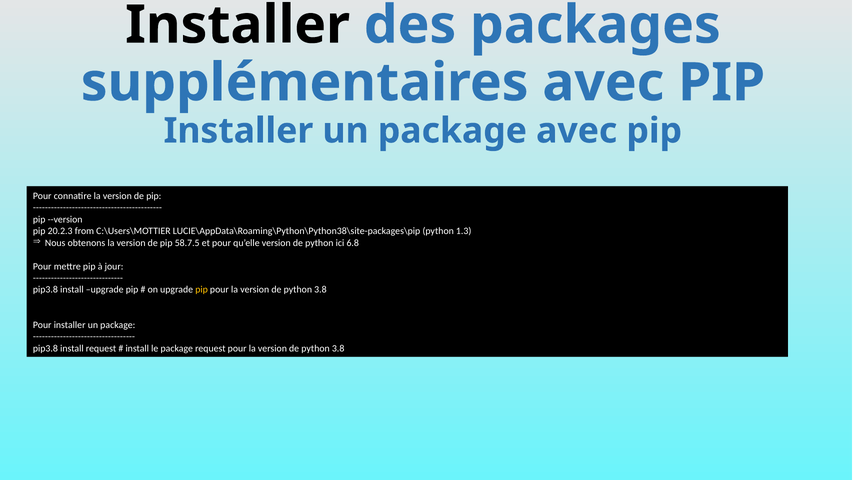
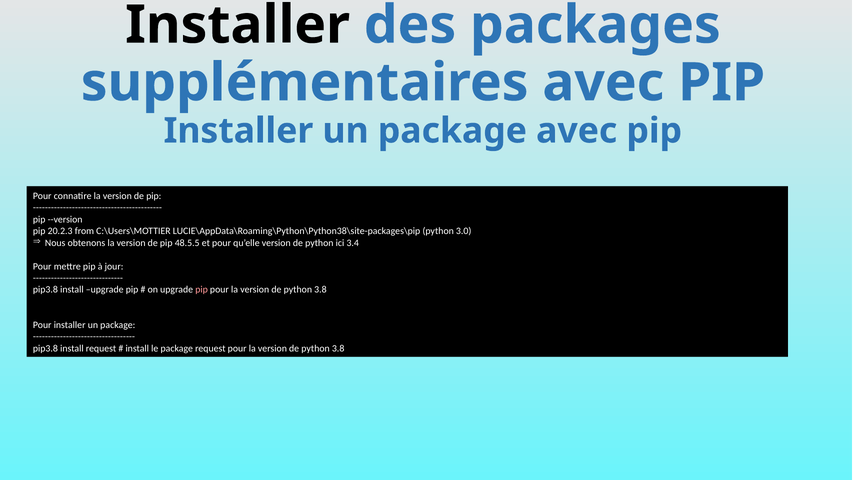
1.3: 1.3 -> 3.0 (464, 231)
58.7.5: 58.7.5 -> 48.5.5 (187, 243)
6.8: 6.8 -> 3.4 (353, 243)
pip colour: yellow -> pink (202, 290)
